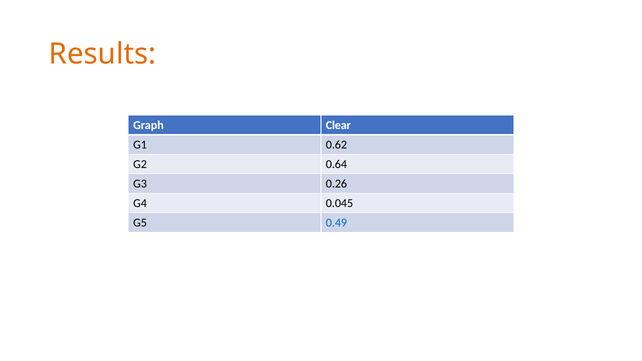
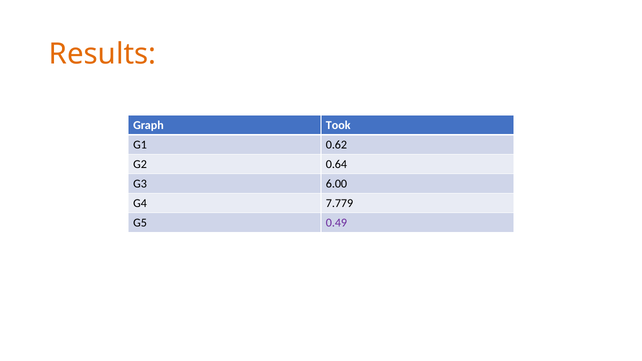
Clear: Clear -> Took (338, 125)
0.26: 0.26 -> 6.00 (336, 184)
0.045: 0.045 -> 7.779 (339, 203)
0.49 colour: blue -> purple (336, 223)
